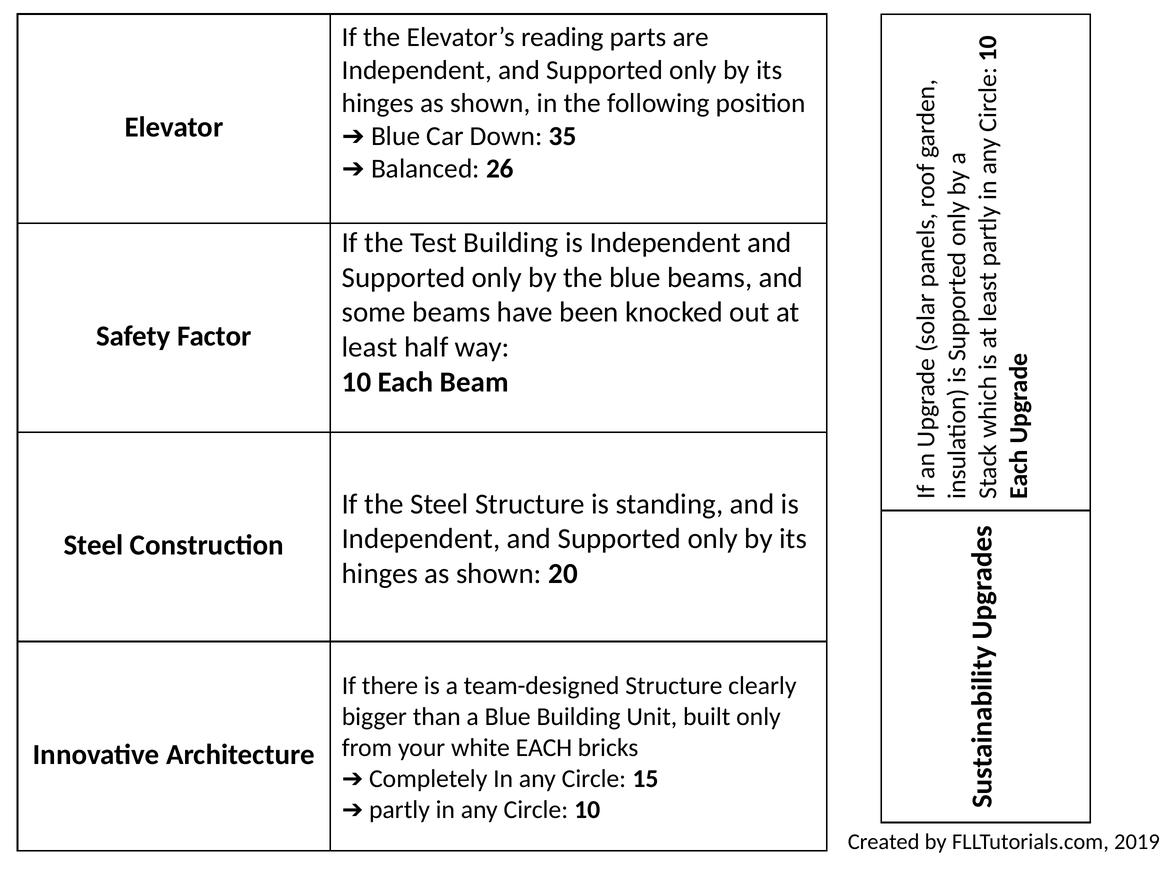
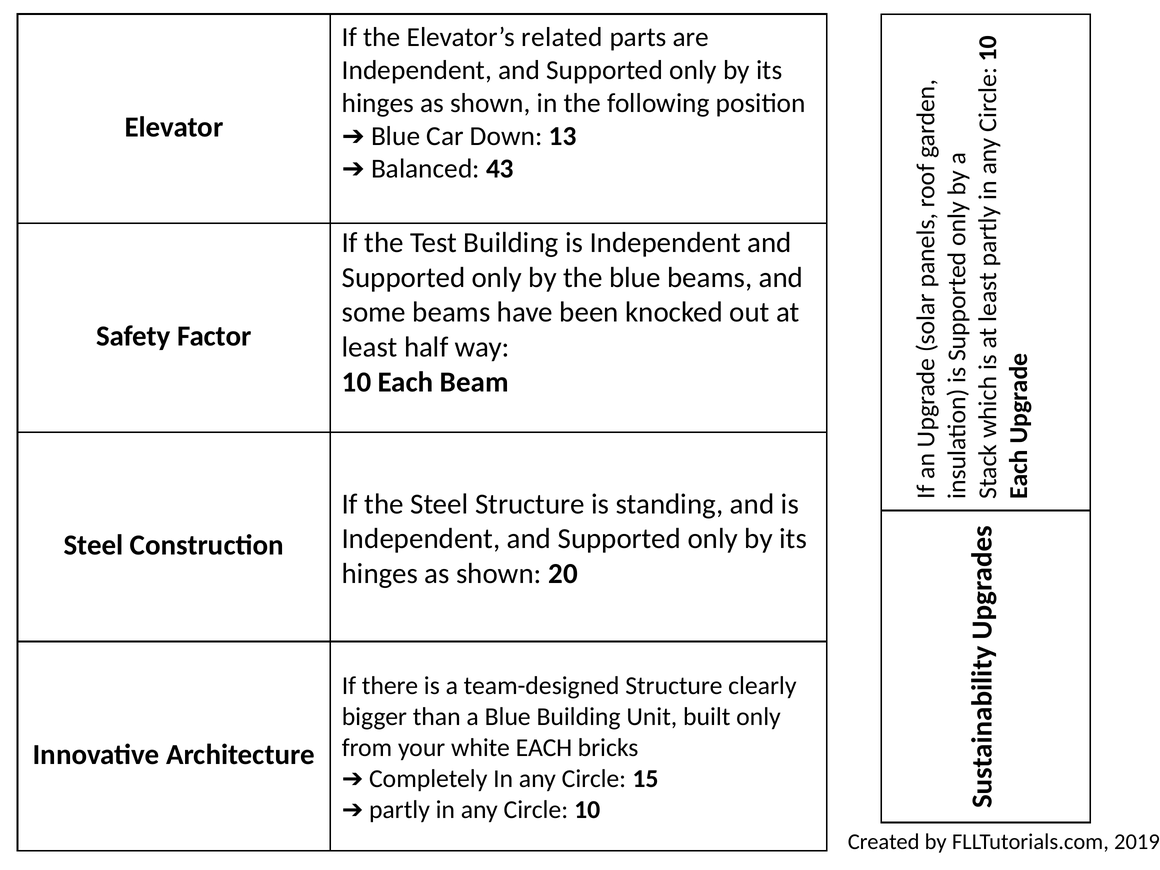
reading: reading -> related (562, 37)
35: 35 -> 13 (563, 136)
26: 26 -> 43 (500, 169)
